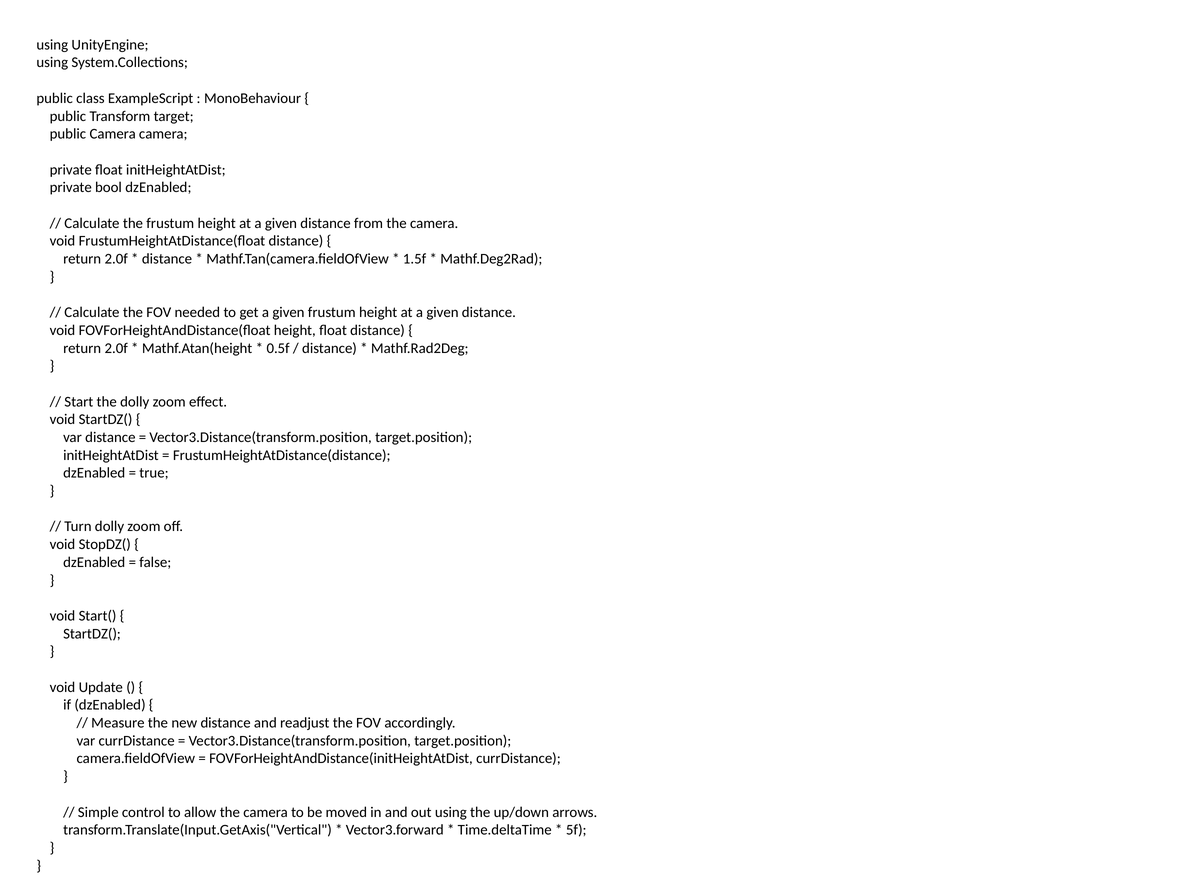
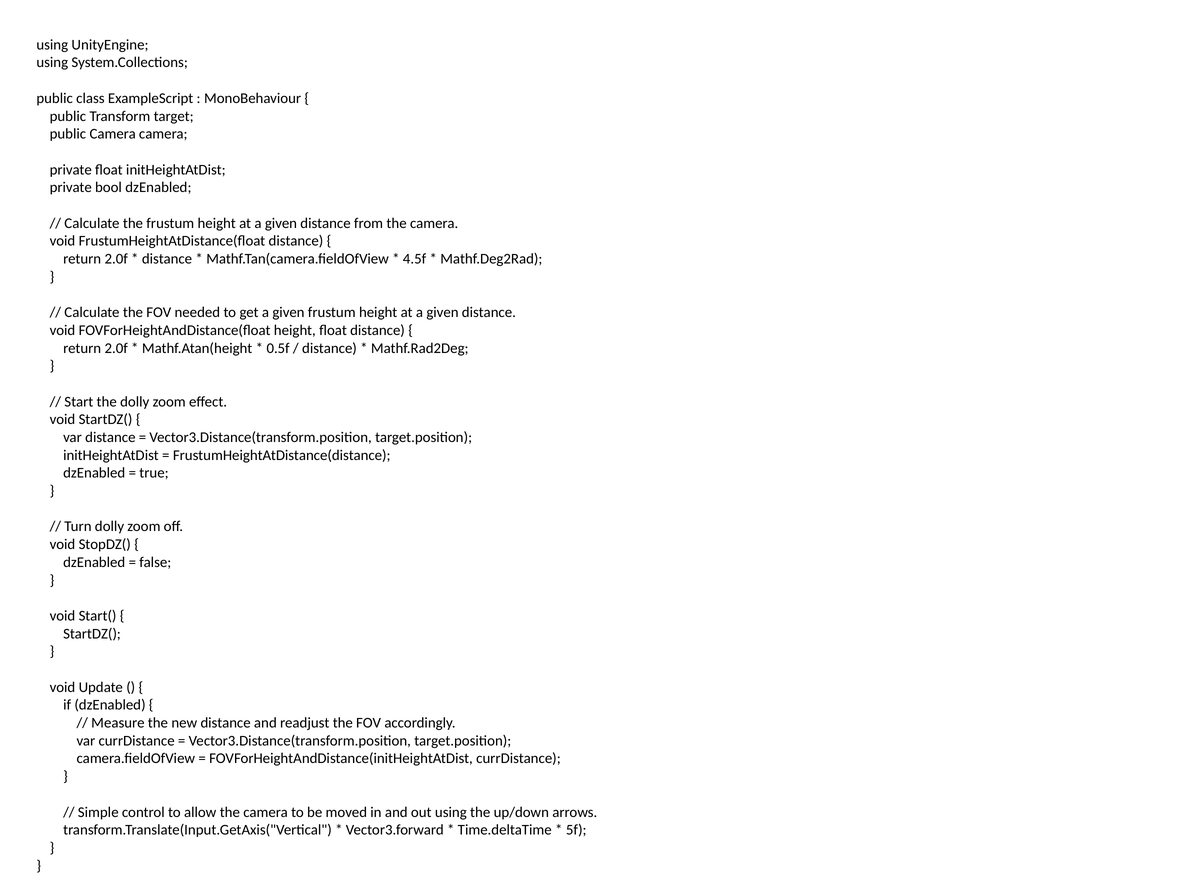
1.5f: 1.5f -> 4.5f (415, 259)
